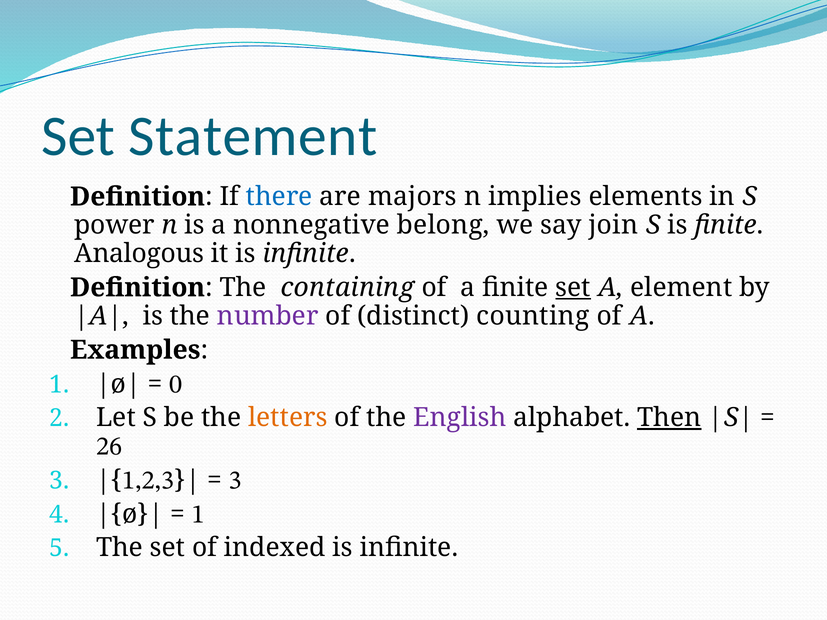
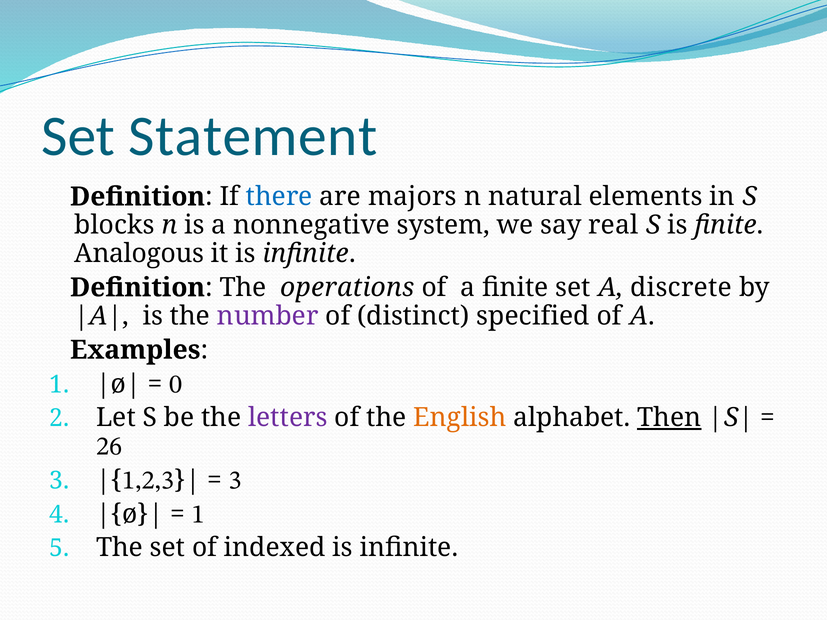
implies: implies -> natural (535, 197)
power: power -> blocks (114, 225)
belong: belong -> system (443, 225)
join: join -> real (613, 225)
containing: containing -> operations (347, 288)
set underline: present -> none (573, 288)
element: element -> discrete (681, 288)
counting: counting -> specified (533, 316)
letters colour: orange -> purple (288, 418)
English colour: purple -> orange (460, 418)
